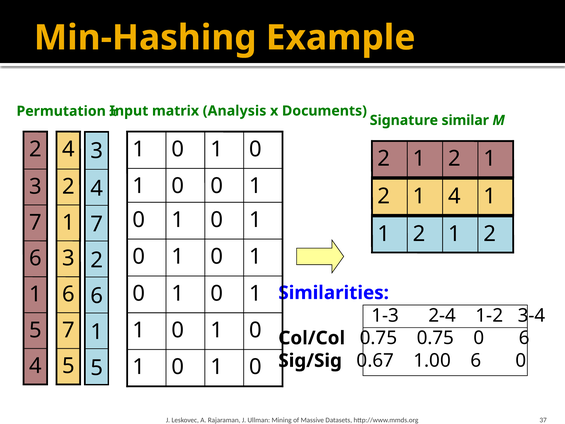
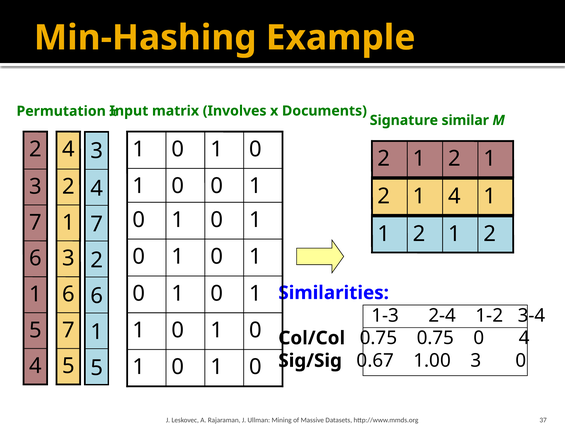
Analysis: Analysis -> Involves (235, 111)
0 6: 6 -> 4 (524, 338)
1.00 6: 6 -> 3 (476, 360)
